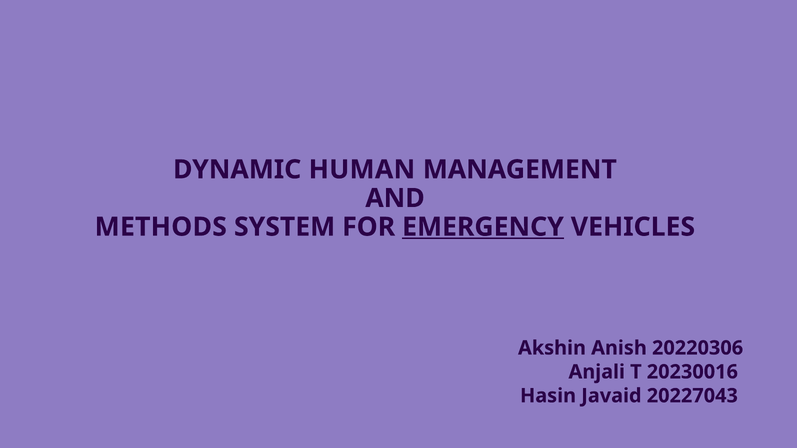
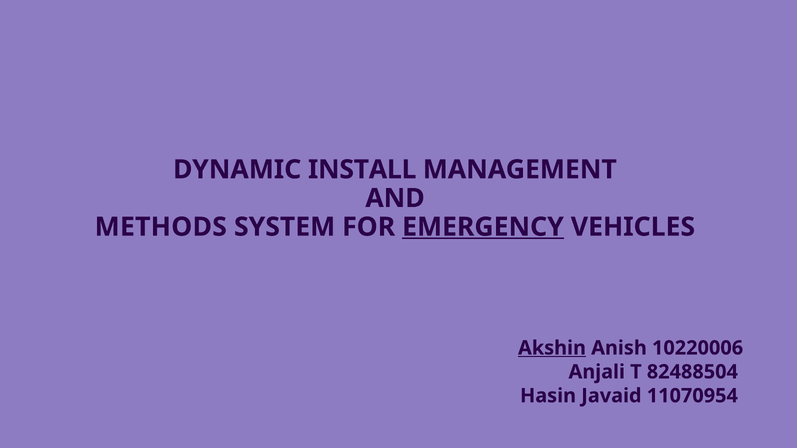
HUMAN: HUMAN -> INSTALL (362, 170)
Akshin underline: none -> present (552, 348)
20220306: 20220306 -> 10220006 (698, 348)
20230016: 20230016 -> 82488504 (692, 372)
20227043: 20227043 -> 11070954 (692, 396)
